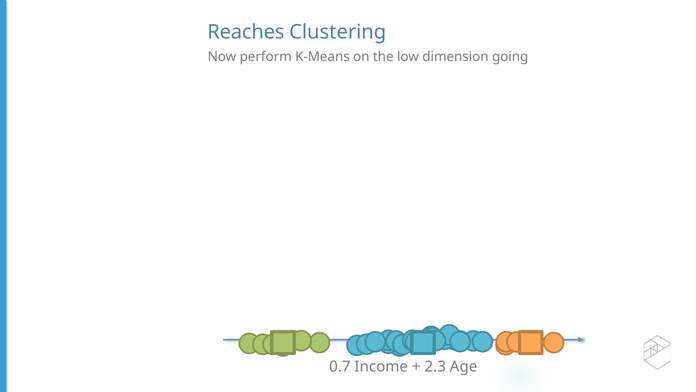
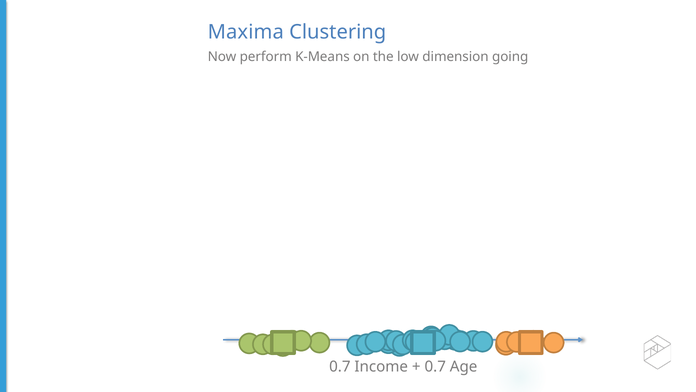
Reaches: Reaches -> Maxima (246, 32)
2.3: 2.3 -> 0.7 (435, 366)
